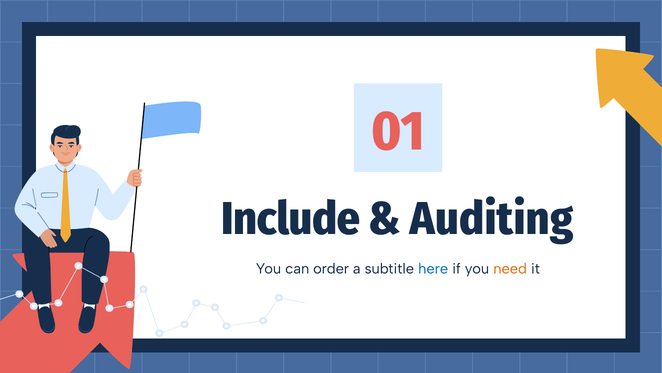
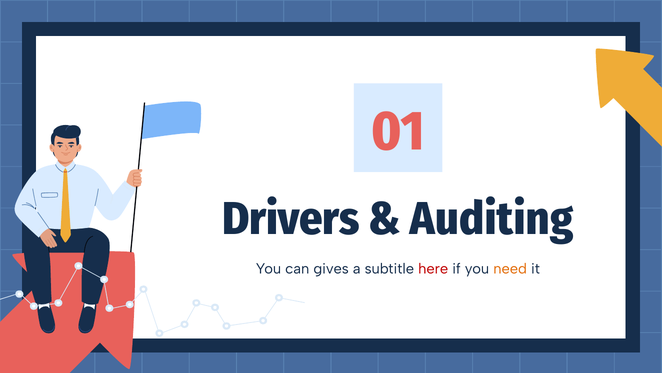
Include: Include -> Drivers (291, 219)
order: order -> gives (331, 269)
here colour: blue -> red (433, 269)
